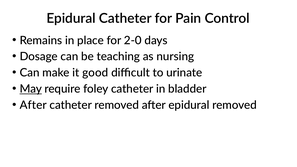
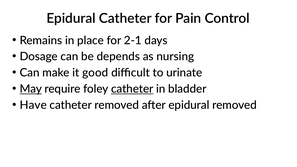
2-0: 2-0 -> 2-1 (133, 40)
teaching: teaching -> depends (118, 57)
catheter underline: none -> present (132, 89)
After: After -> Have (33, 105)
